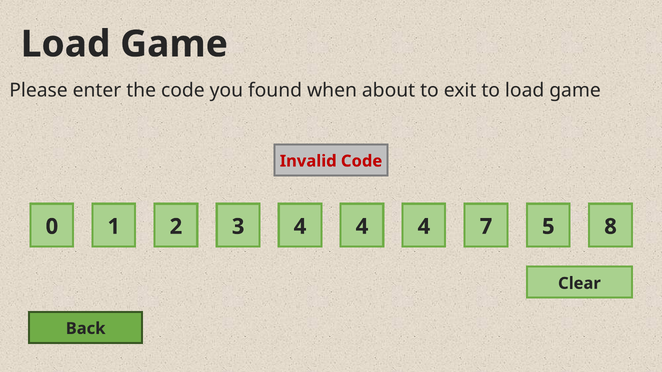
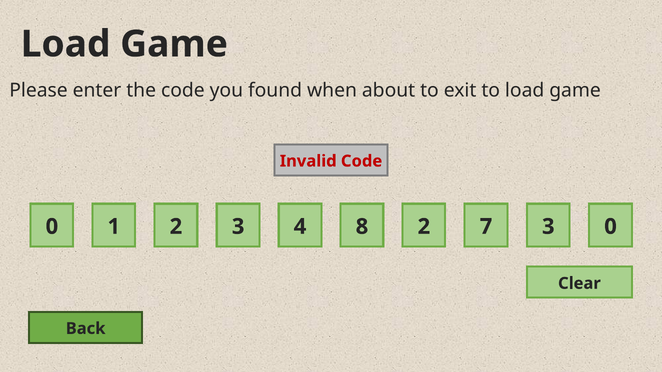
4 4: 4 -> 8 (362, 227)
1 4: 4 -> 2 (424, 227)
7 5: 5 -> 3 (548, 227)
0 8: 8 -> 0 (611, 227)
